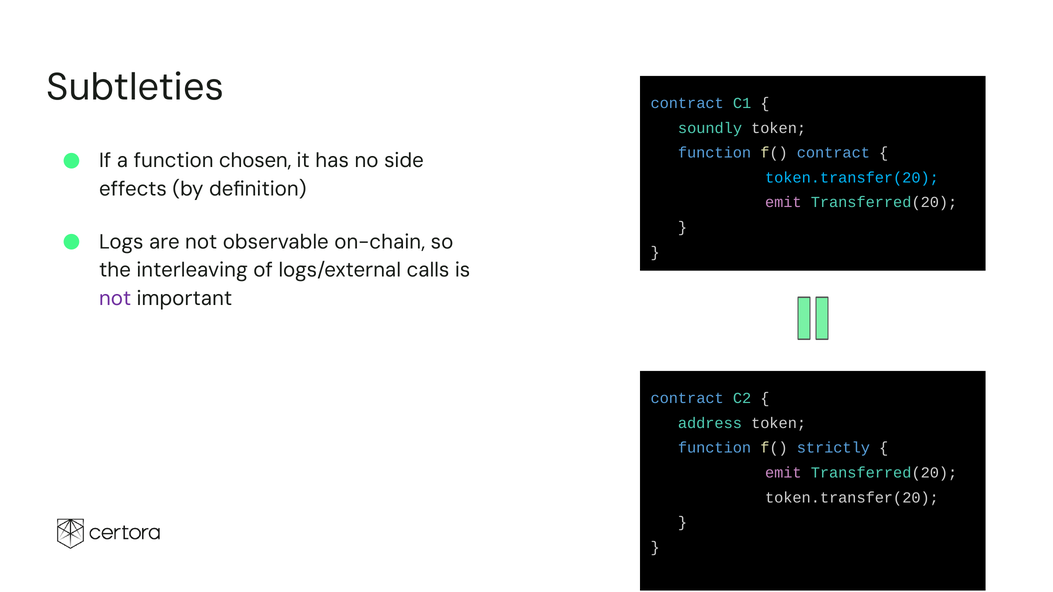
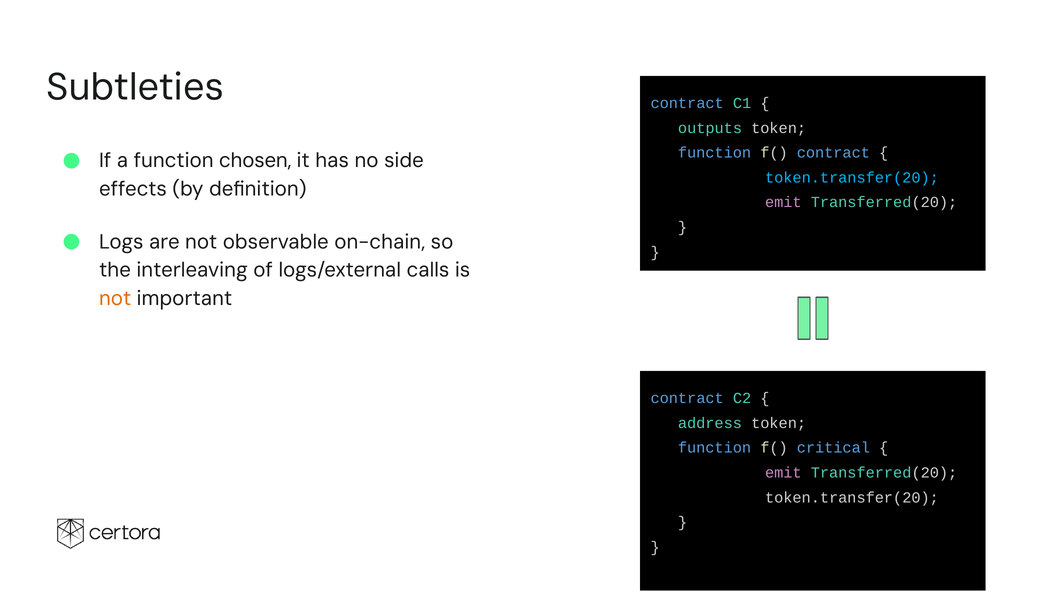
soundly: soundly -> outputs (710, 128)
not colour: purple -> orange (115, 299)
strictly: strictly -> critical (833, 448)
